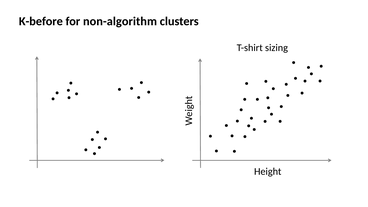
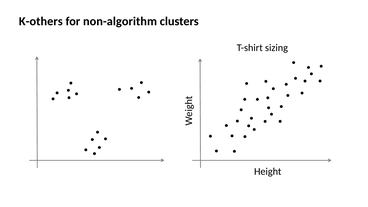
K-before: K-before -> K-others (41, 21)
